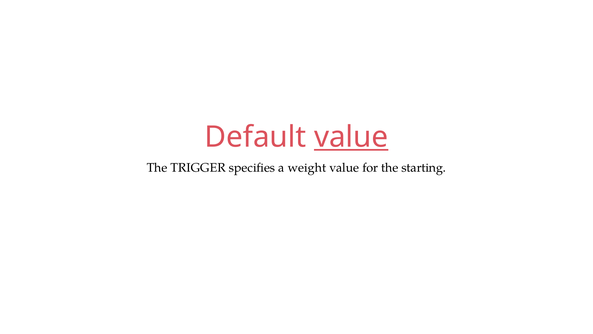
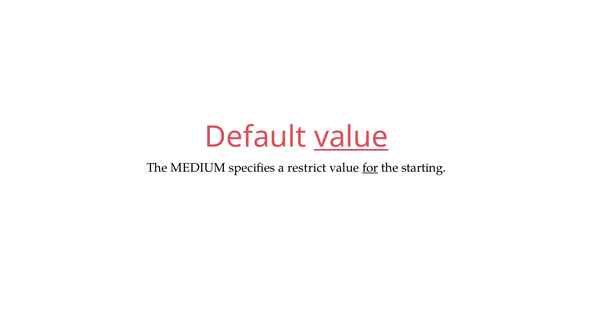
TRIGGER: TRIGGER -> MEDIUM (198, 168)
weight: weight -> restrict (307, 168)
for underline: none -> present (370, 168)
